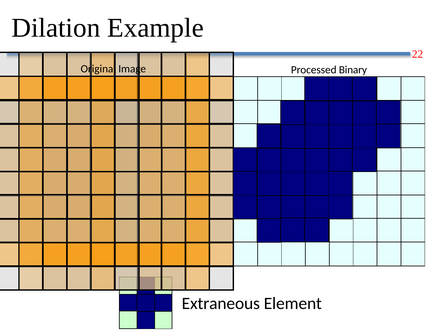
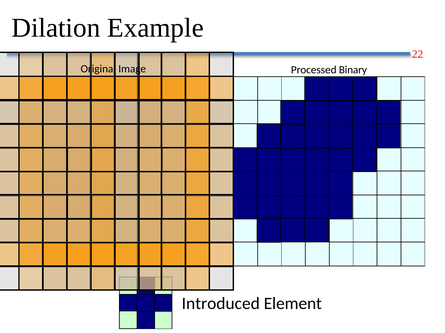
Extraneous: Extraneous -> Introduced (221, 304)
